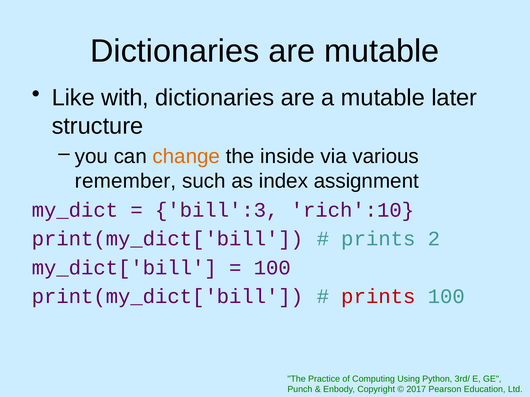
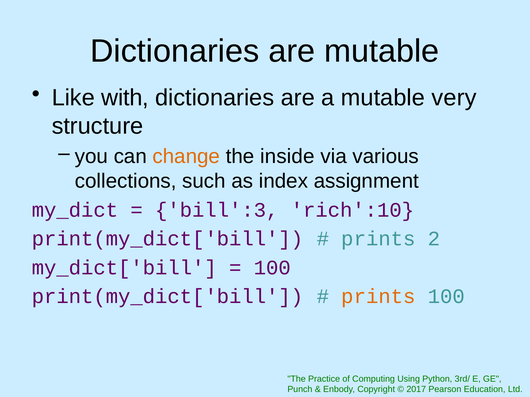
later: later -> very (454, 98)
remember: remember -> collections (126, 181)
prints colour: red -> orange (378, 297)
